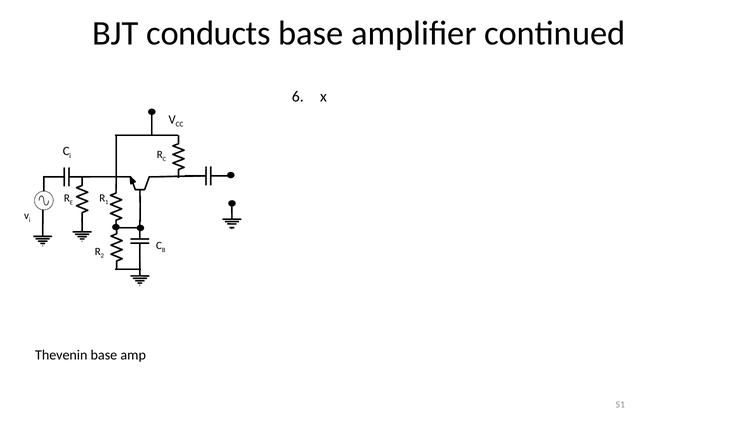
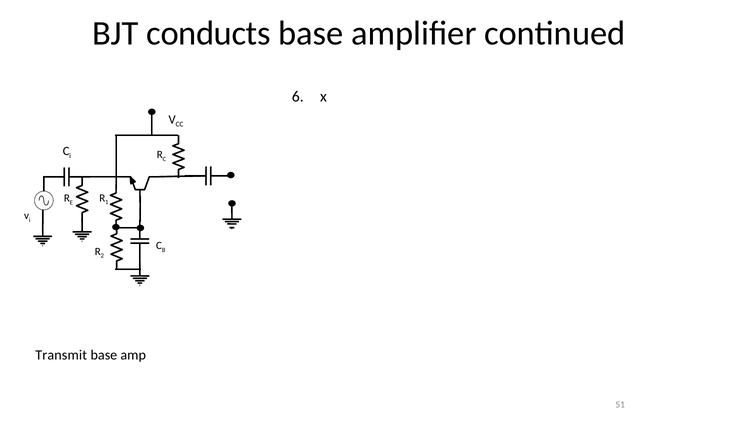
Thevenin: Thevenin -> Transmit (61, 355)
